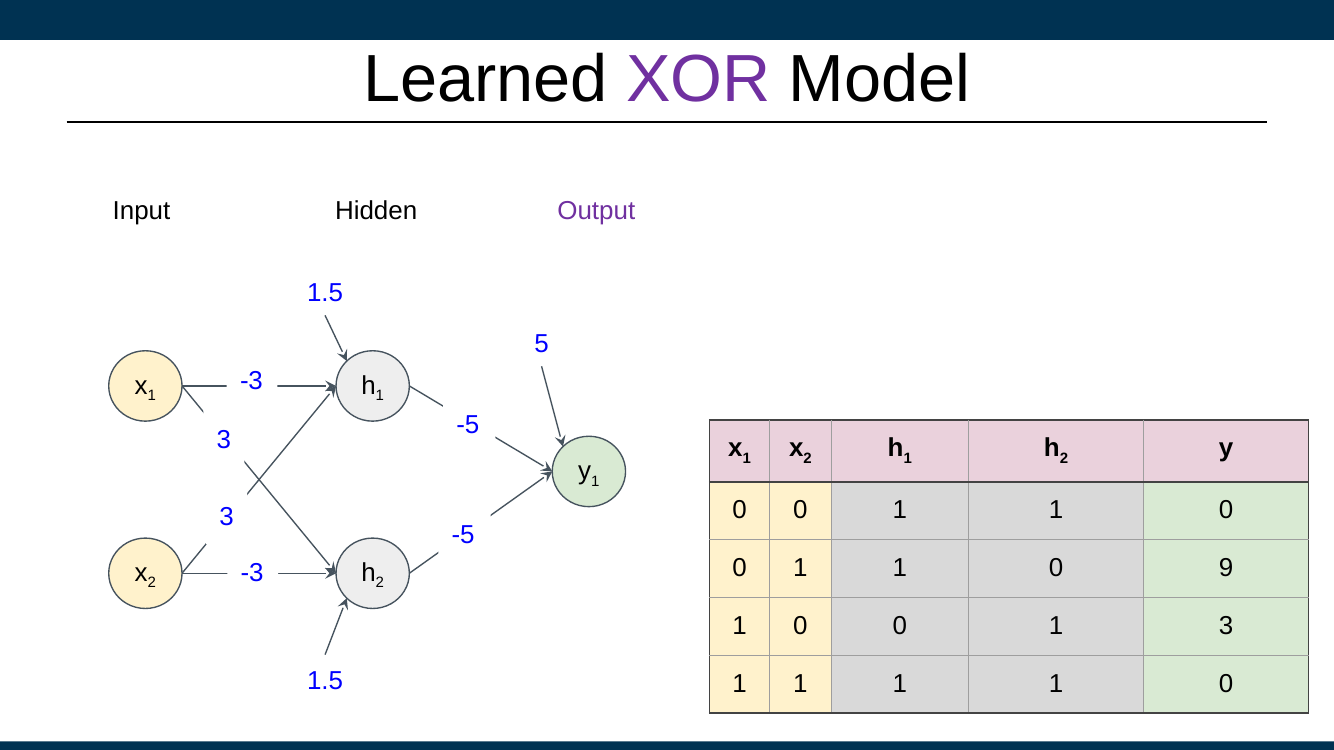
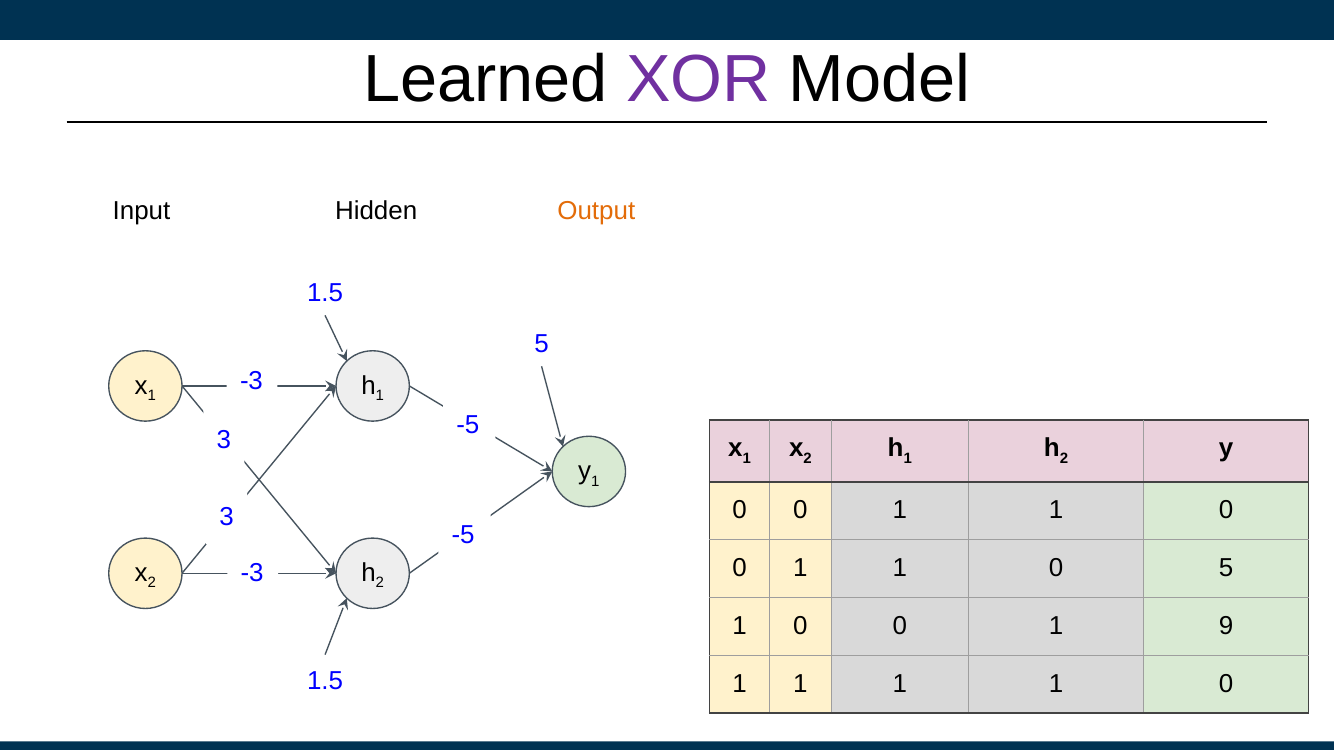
Output colour: purple -> orange (596, 211)
0 9: 9 -> 5 (1226, 568)
1 3: 3 -> 9 (1226, 626)
